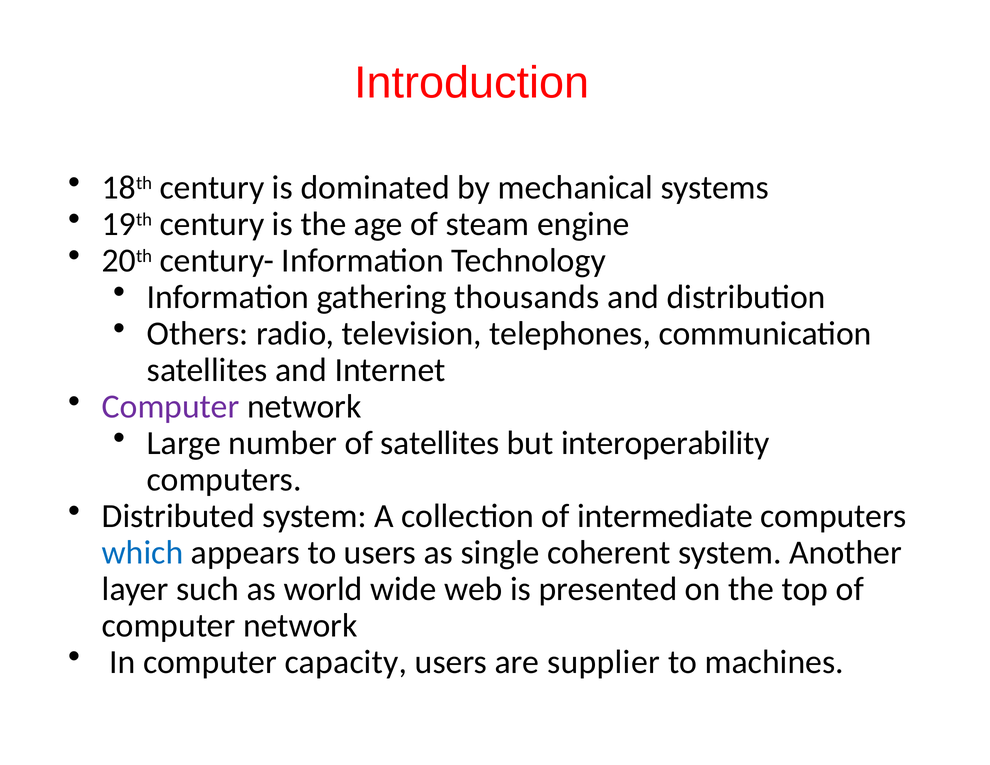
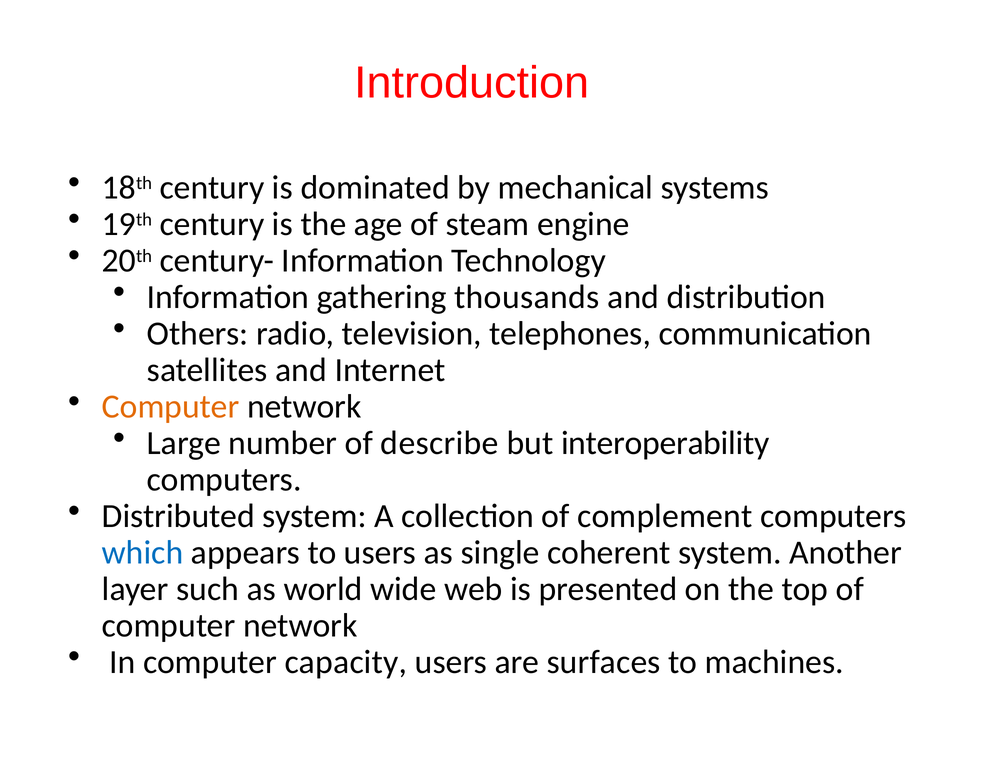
Computer colour: purple -> orange (171, 407)
of satellites: satellites -> describe (440, 443)
intermediate: intermediate -> complement (665, 516)
supplier: supplier -> surfaces (604, 662)
